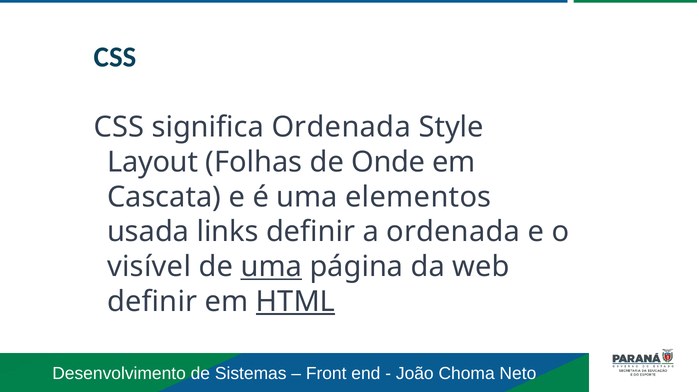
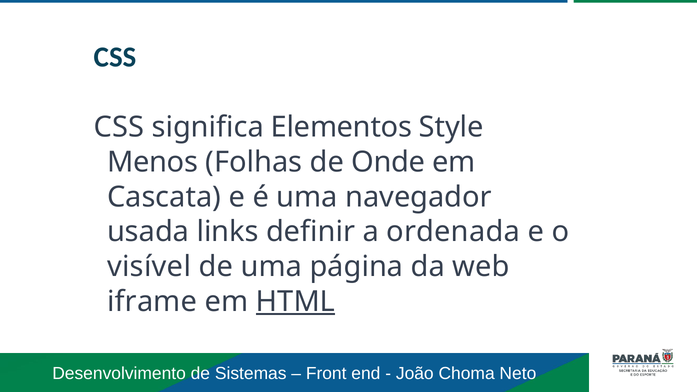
significa Ordenada: Ordenada -> Elementos (341, 127)
Layout: Layout -> Menos (153, 162)
elementos: elementos -> navegador (418, 197)
uma underline: present -> none (271, 267)
definir: definir -> iframe (152, 302)
